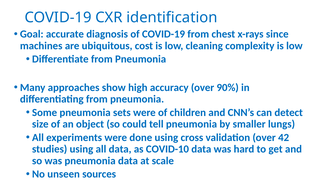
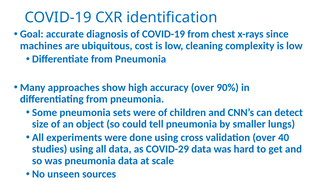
42: 42 -> 40 (284, 137)
COVID-10: COVID-10 -> COVID-29 (167, 149)
